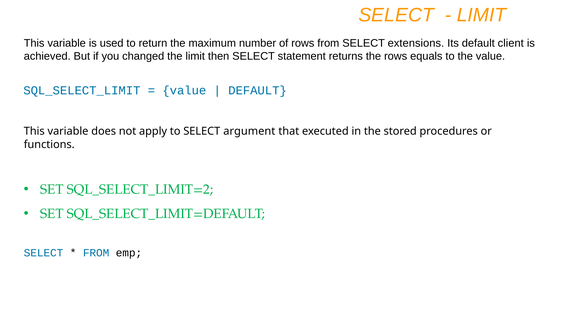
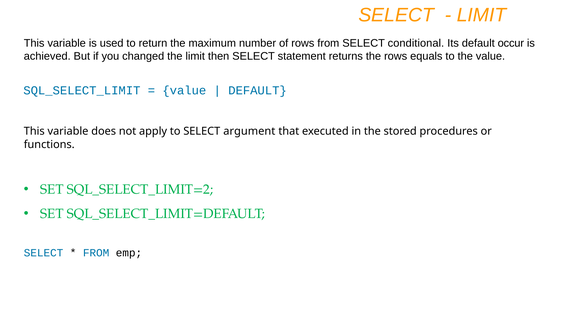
extensions: extensions -> conditional (416, 43)
client: client -> occur (511, 43)
